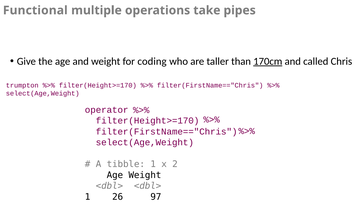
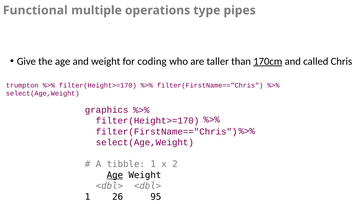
take: take -> type (207, 10)
operator: operator -> graphics (107, 110)
Age underline: none -> present (115, 175)
97: 97 -> 95 (156, 197)
